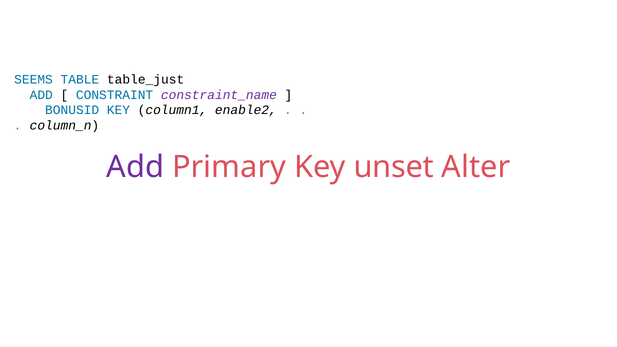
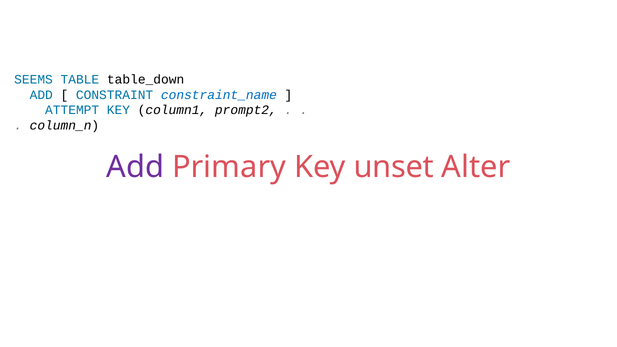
table_just: table_just -> table_down (146, 79)
constraint_name colour: purple -> blue (219, 95)
BONUSID: BONUSID -> ATTEMPT (72, 110)
enable2: enable2 -> prompt2 (246, 110)
